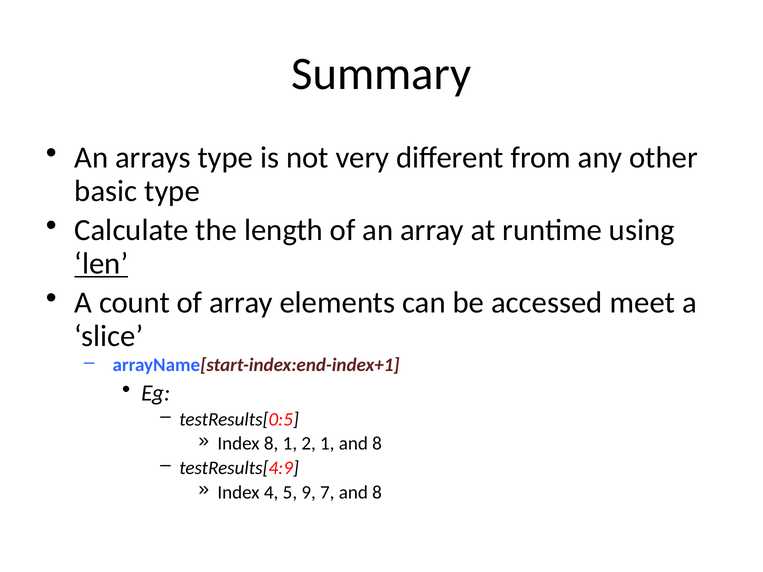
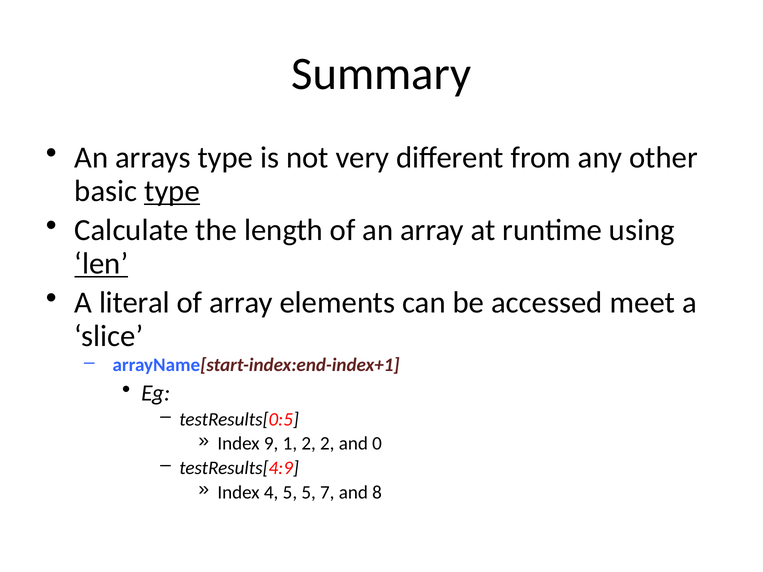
type underline: none -> present (172, 191)
count: count -> literal (134, 303)
Index 8: 8 -> 9 (271, 444)
2 1: 1 -> 2 (327, 444)
8: 8 -> 0 (377, 444)
5 9: 9 -> 5 (309, 493)
